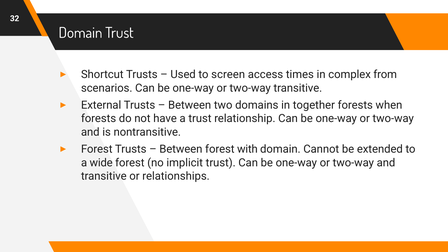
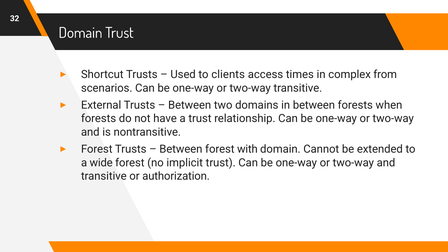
screen: screen -> clients (228, 75)
in together: together -> between (314, 105)
relationships: relationships -> authorization (176, 176)
